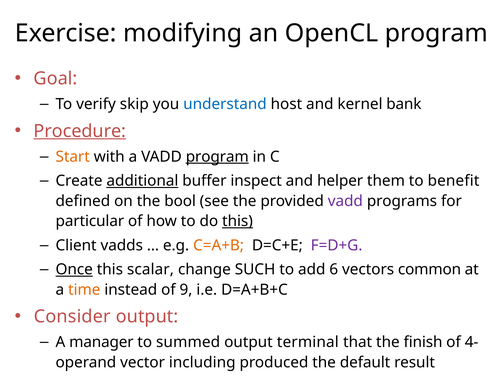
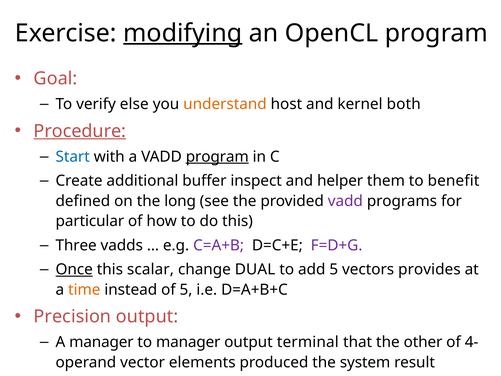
modifying underline: none -> present (183, 33)
skip: skip -> else (134, 104)
understand colour: blue -> orange (225, 104)
bank: bank -> both (404, 104)
Start colour: orange -> blue (73, 157)
additional underline: present -> none (142, 181)
bool: bool -> long (180, 201)
this underline: present -> none (238, 221)
Client: Client -> Three (76, 245)
C=A+B colour: orange -> purple (219, 245)
SUCH: SUCH -> DUAL (255, 269)
add 6: 6 -> 5 (334, 269)
common: common -> provides (429, 269)
of 9: 9 -> 5 (186, 289)
Consider: Consider -> Precision (72, 316)
to summed: summed -> manager (188, 342)
finish: finish -> other (423, 342)
including: including -> elements (202, 362)
default: default -> system (365, 362)
